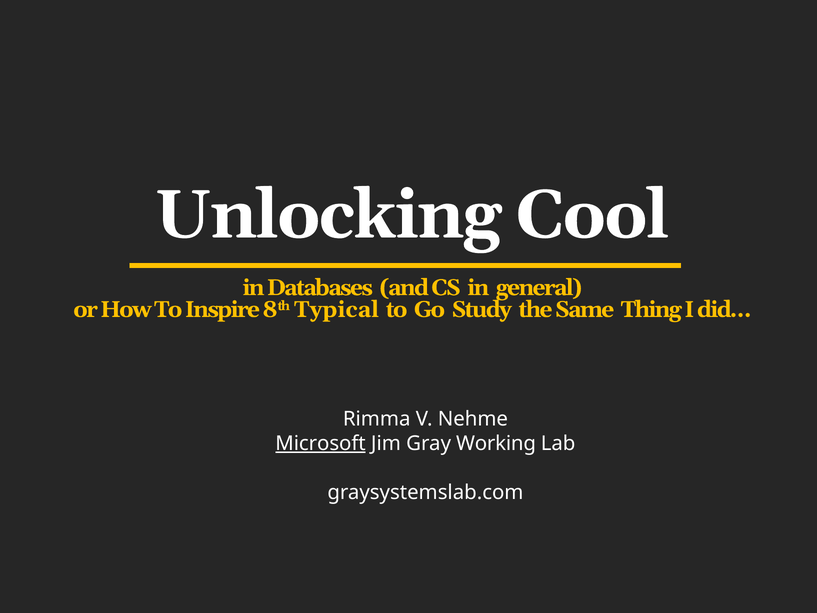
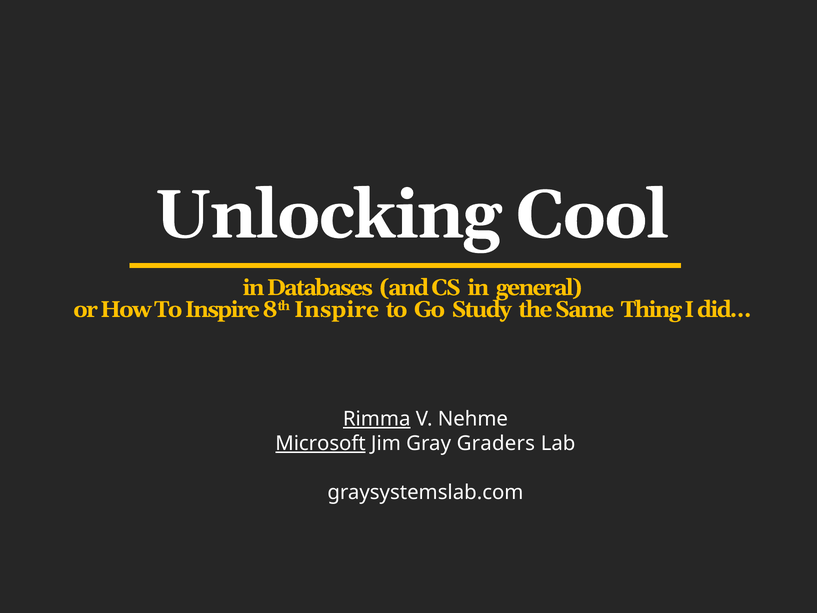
8th Typical: Typical -> Inspire (337, 309)
Rimma underline: none -> present (377, 419)
Working: Working -> Graders (496, 443)
